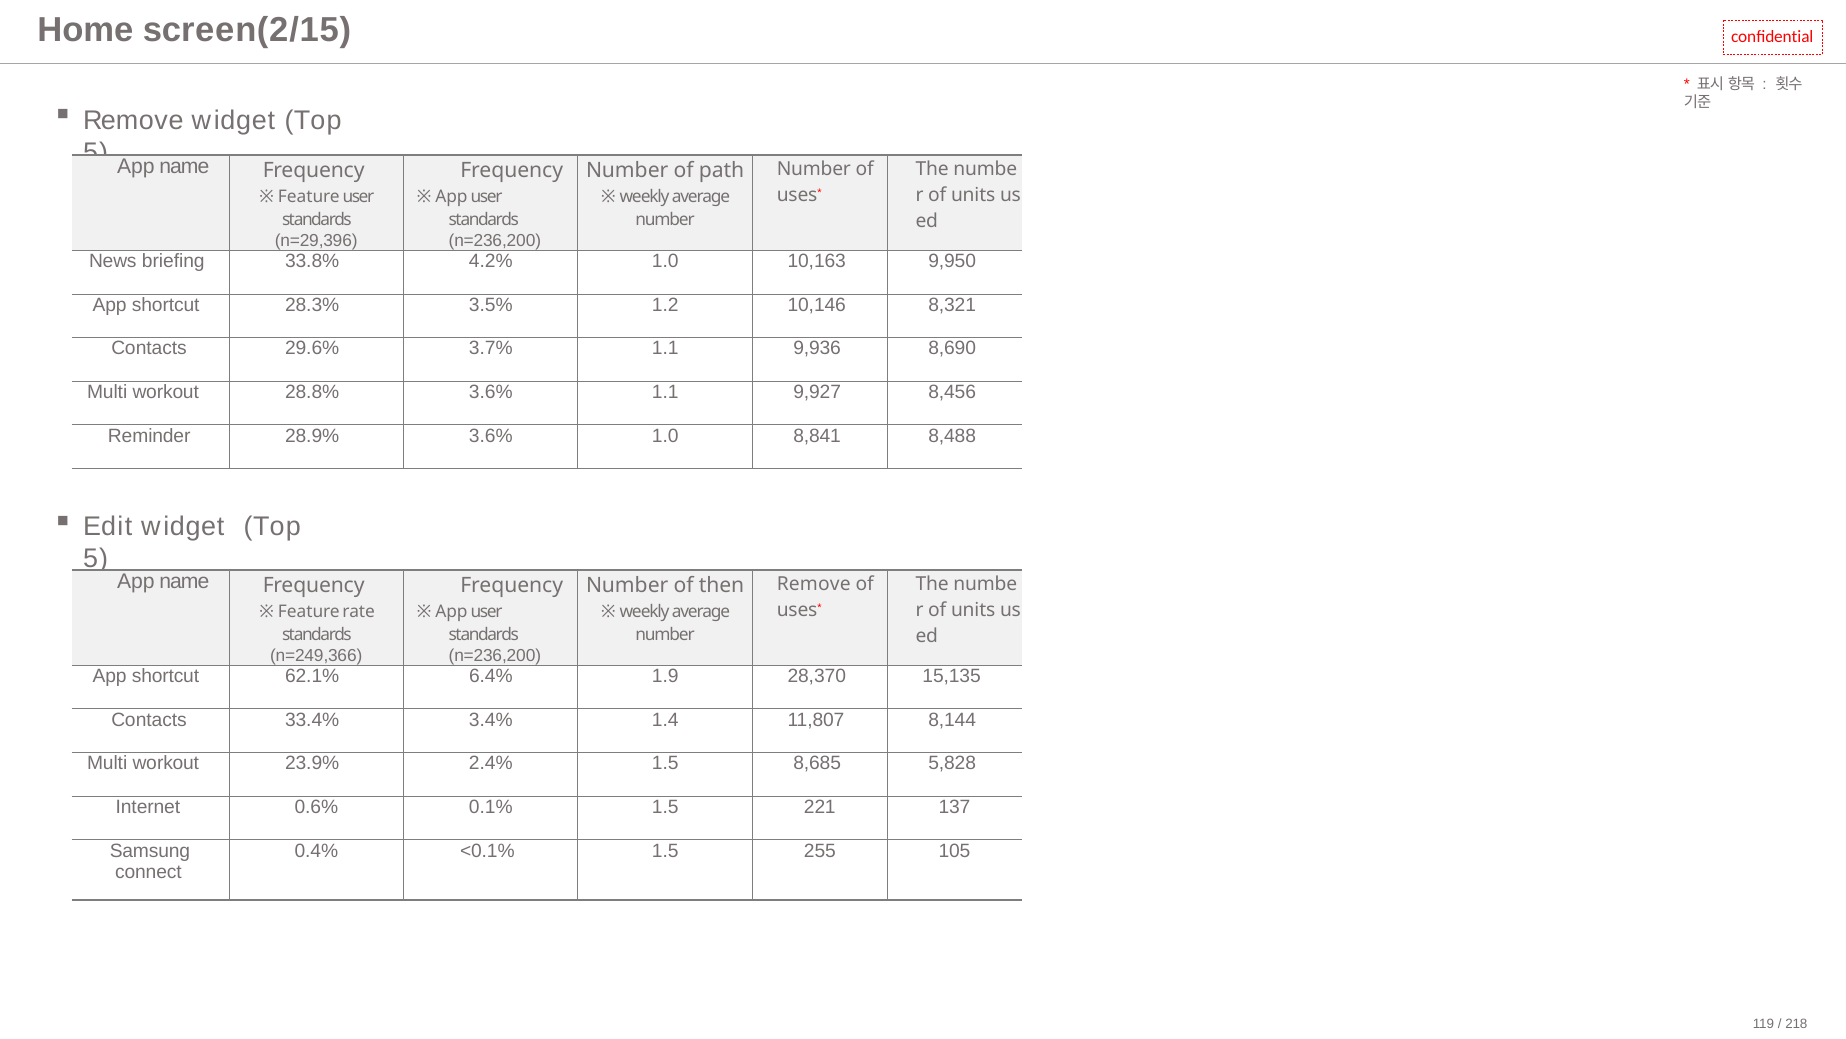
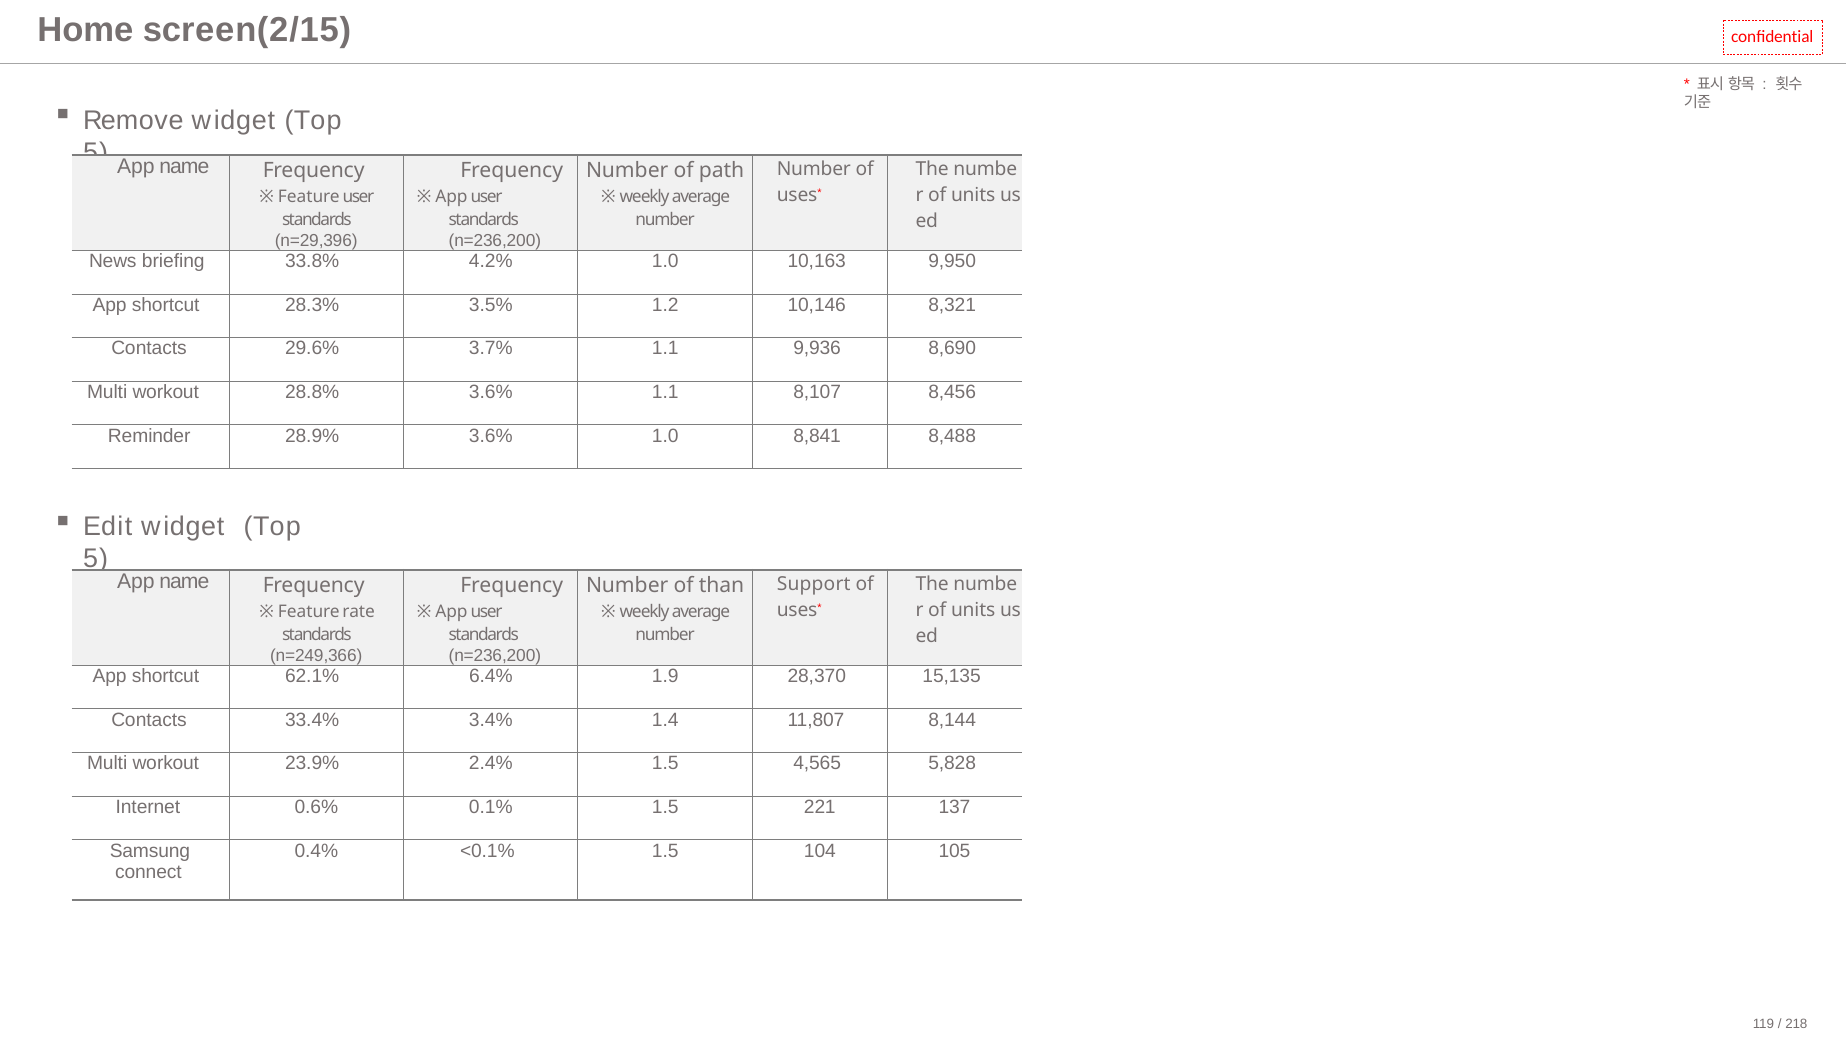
9,927: 9,927 -> 8,107 (817, 392)
Remove: Remove -> Support (814, 584)
then: then -> than (722, 585)
8,685: 8,685 -> 4,565 (817, 763)
255: 255 -> 104 (820, 850)
